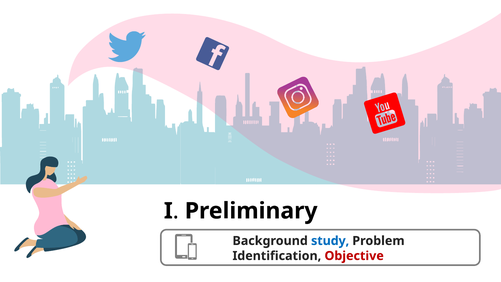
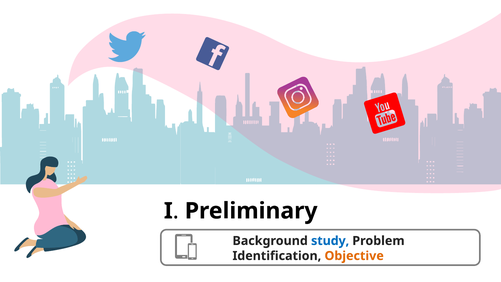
Objective colour: red -> orange (354, 256)
